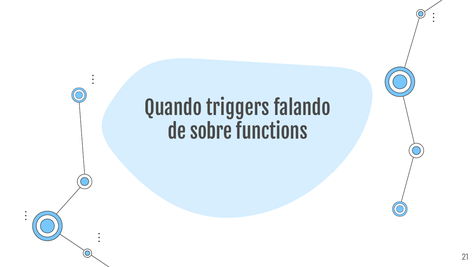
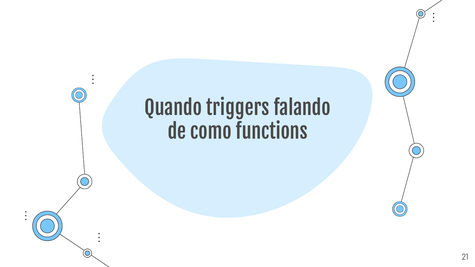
sobre: sobre -> como (211, 132)
